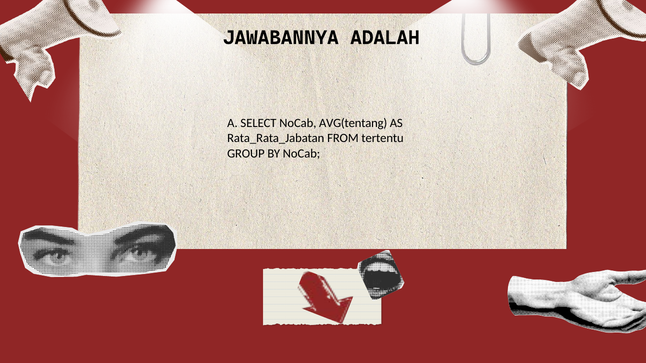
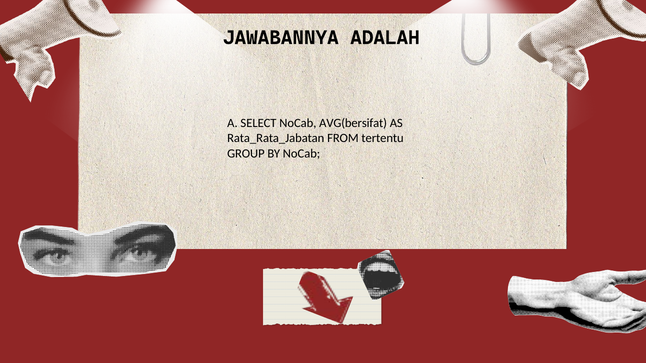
AVG(tentang: AVG(tentang -> AVG(bersifat (353, 123)
